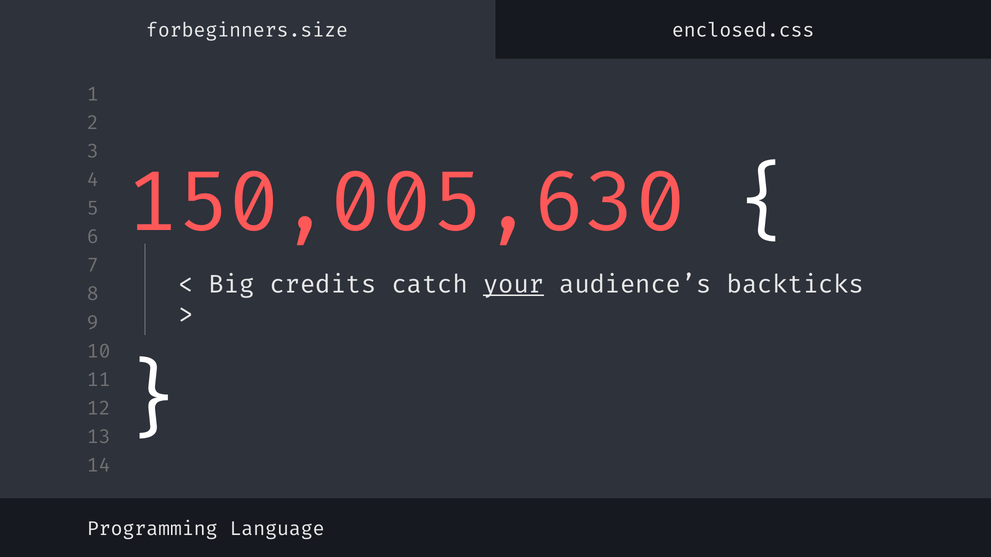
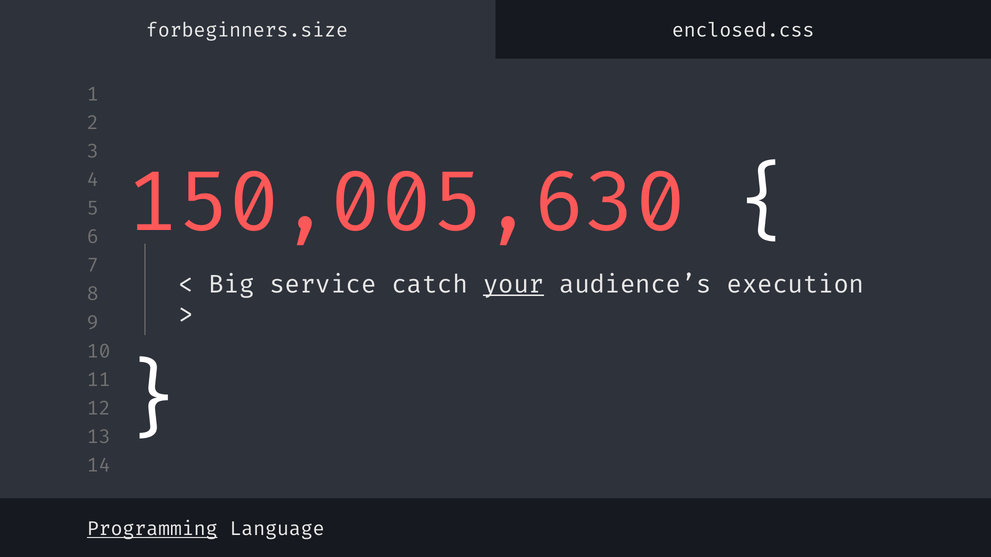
credits: credits -> service (323, 285)
backticks: backticks -> execution (795, 285)
Programming underline: none -> present (152, 529)
